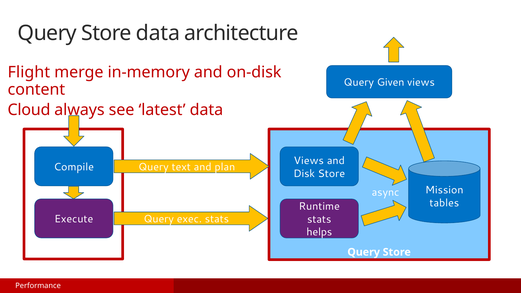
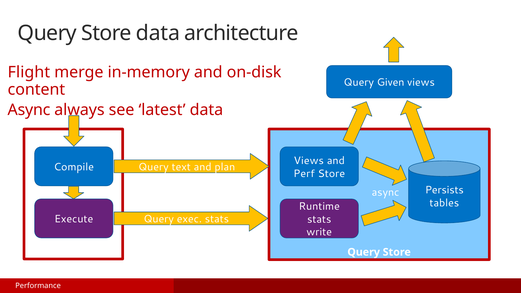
Cloud: Cloud -> Async (29, 110)
Disk: Disk -> Perf (304, 174)
Mission: Mission -> Persists (444, 190)
helps: helps -> write (319, 232)
